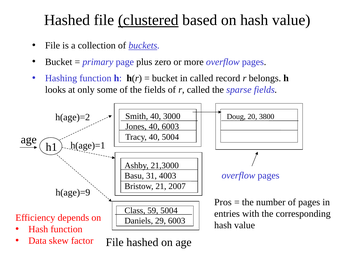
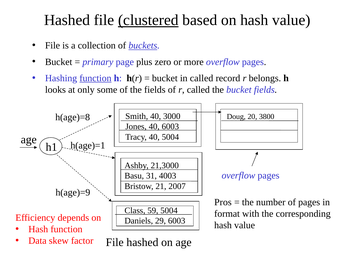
function underline: none -> present (95, 78)
the sparse: sparse -> bucket (239, 90)
h(age)=2: h(age)=2 -> h(age)=8 (73, 117)
entries: entries -> format (227, 214)
